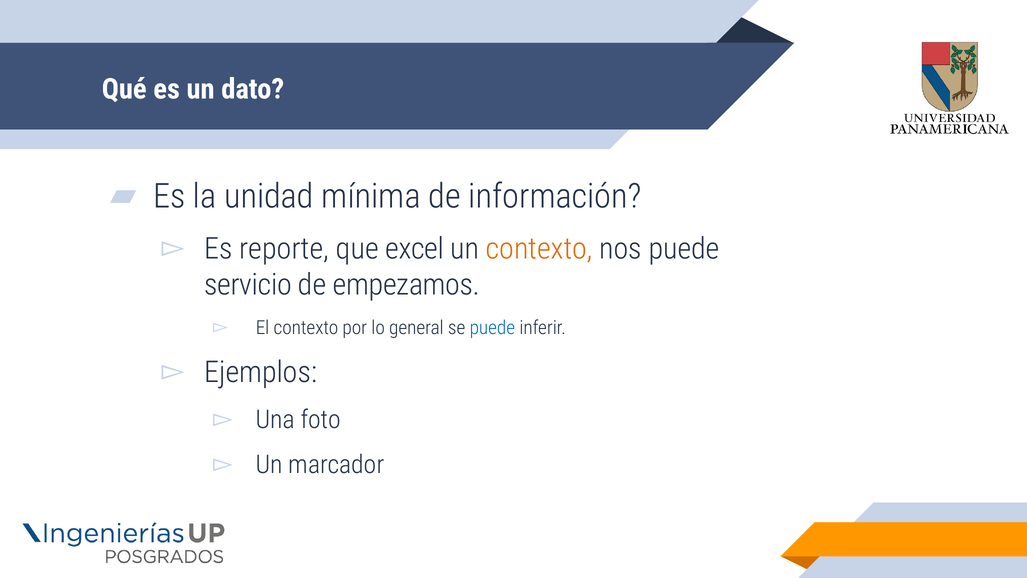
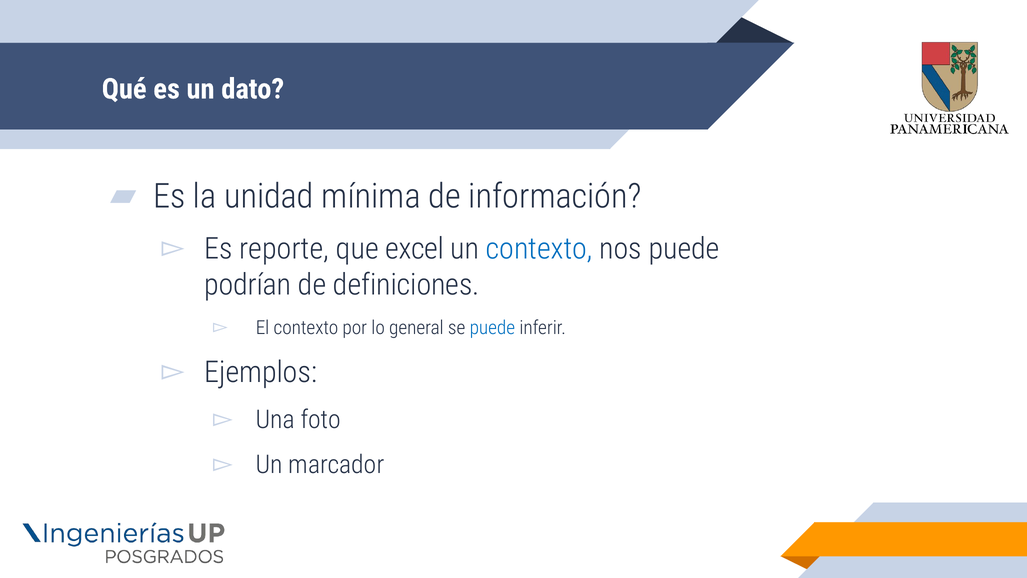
contexto colour: orange -> blue (539, 249)
servicio: servicio -> podrían (248, 285)
empezamos: empezamos -> definiciones (406, 285)
